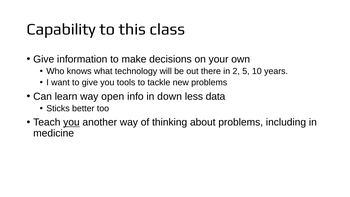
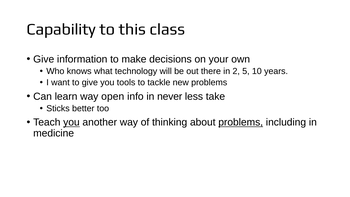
down: down -> never (170, 96)
data: data -> take (215, 96)
problems underline: none -> present (241, 122)
